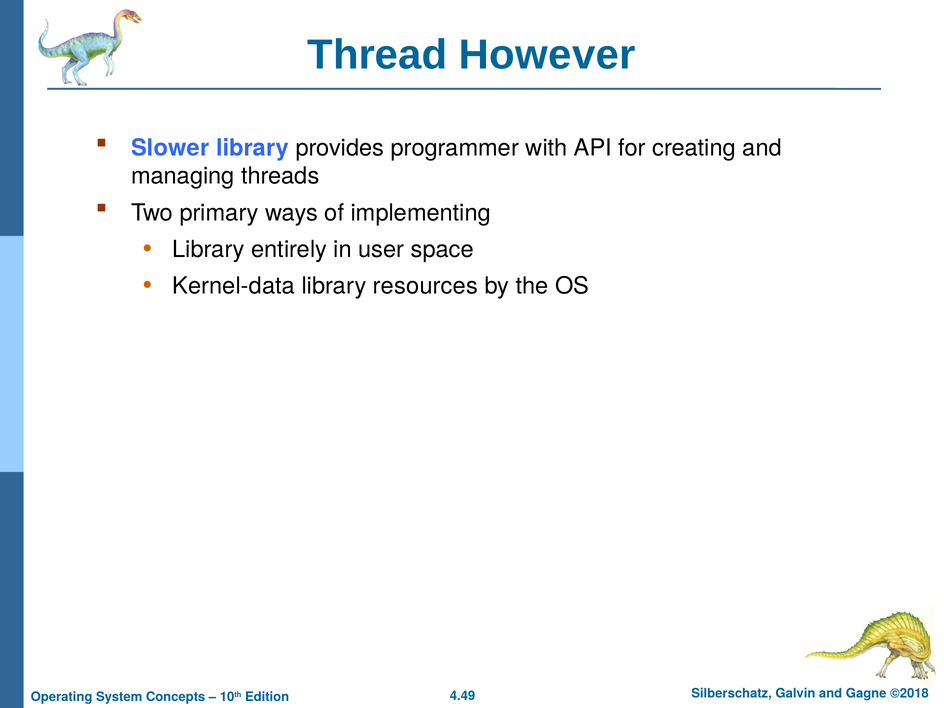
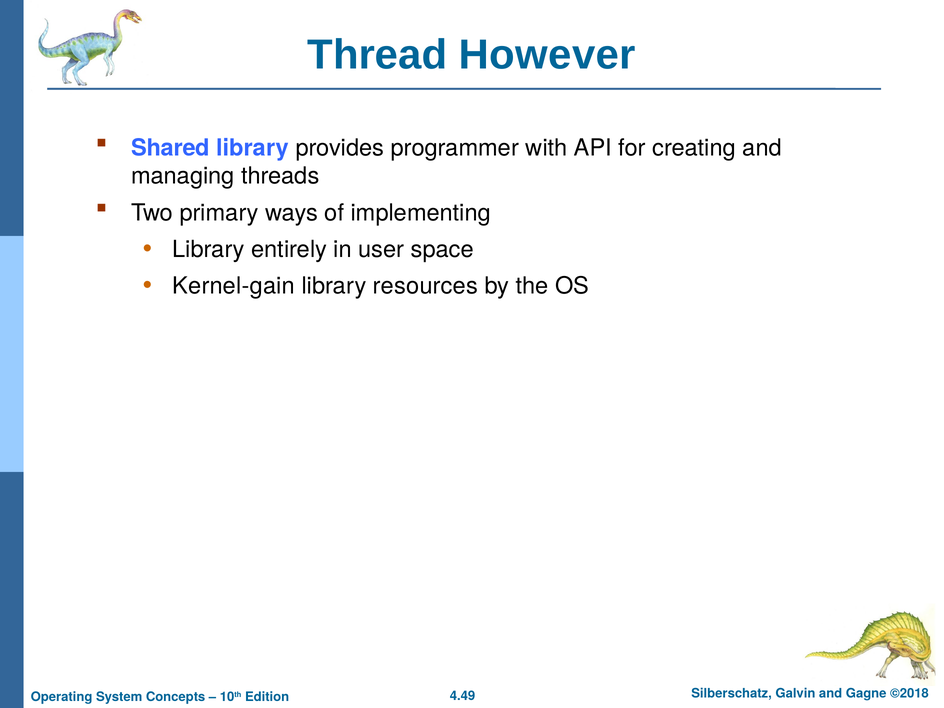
Slower: Slower -> Shared (170, 148)
Kernel-data: Kernel-data -> Kernel-gain (234, 286)
